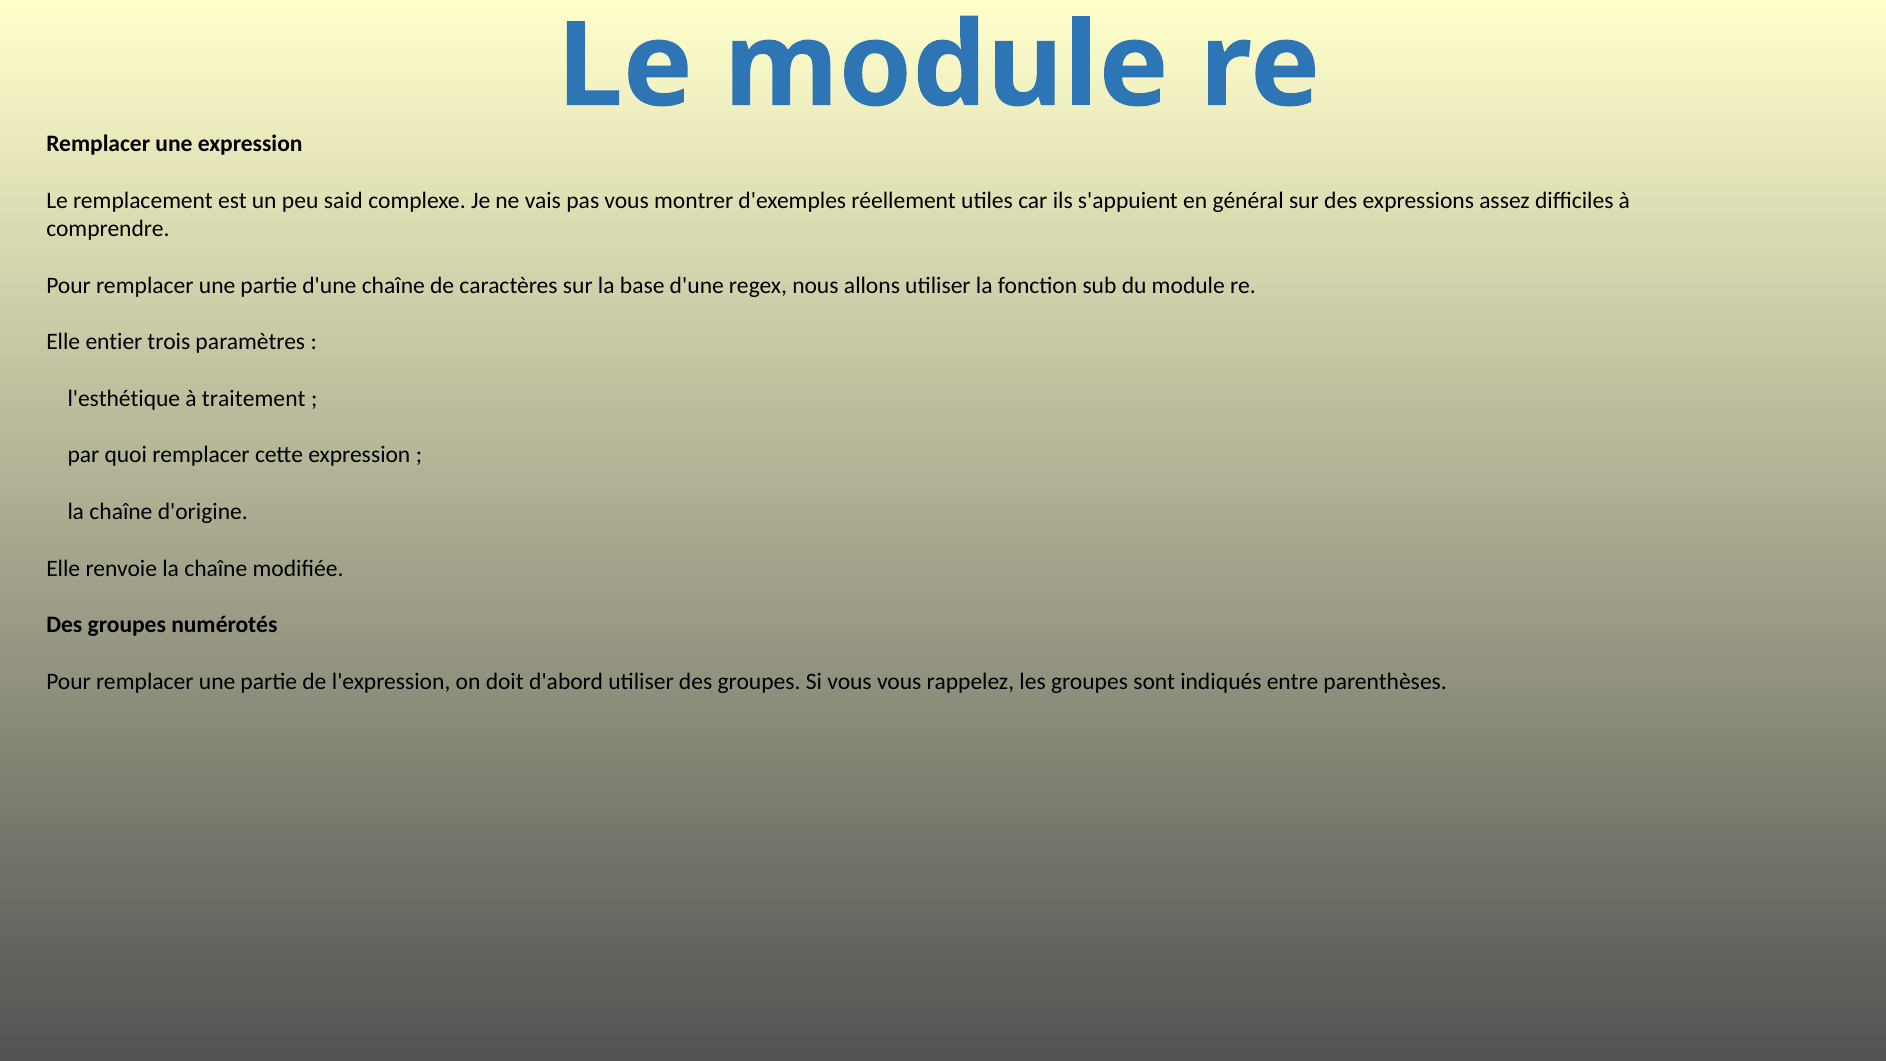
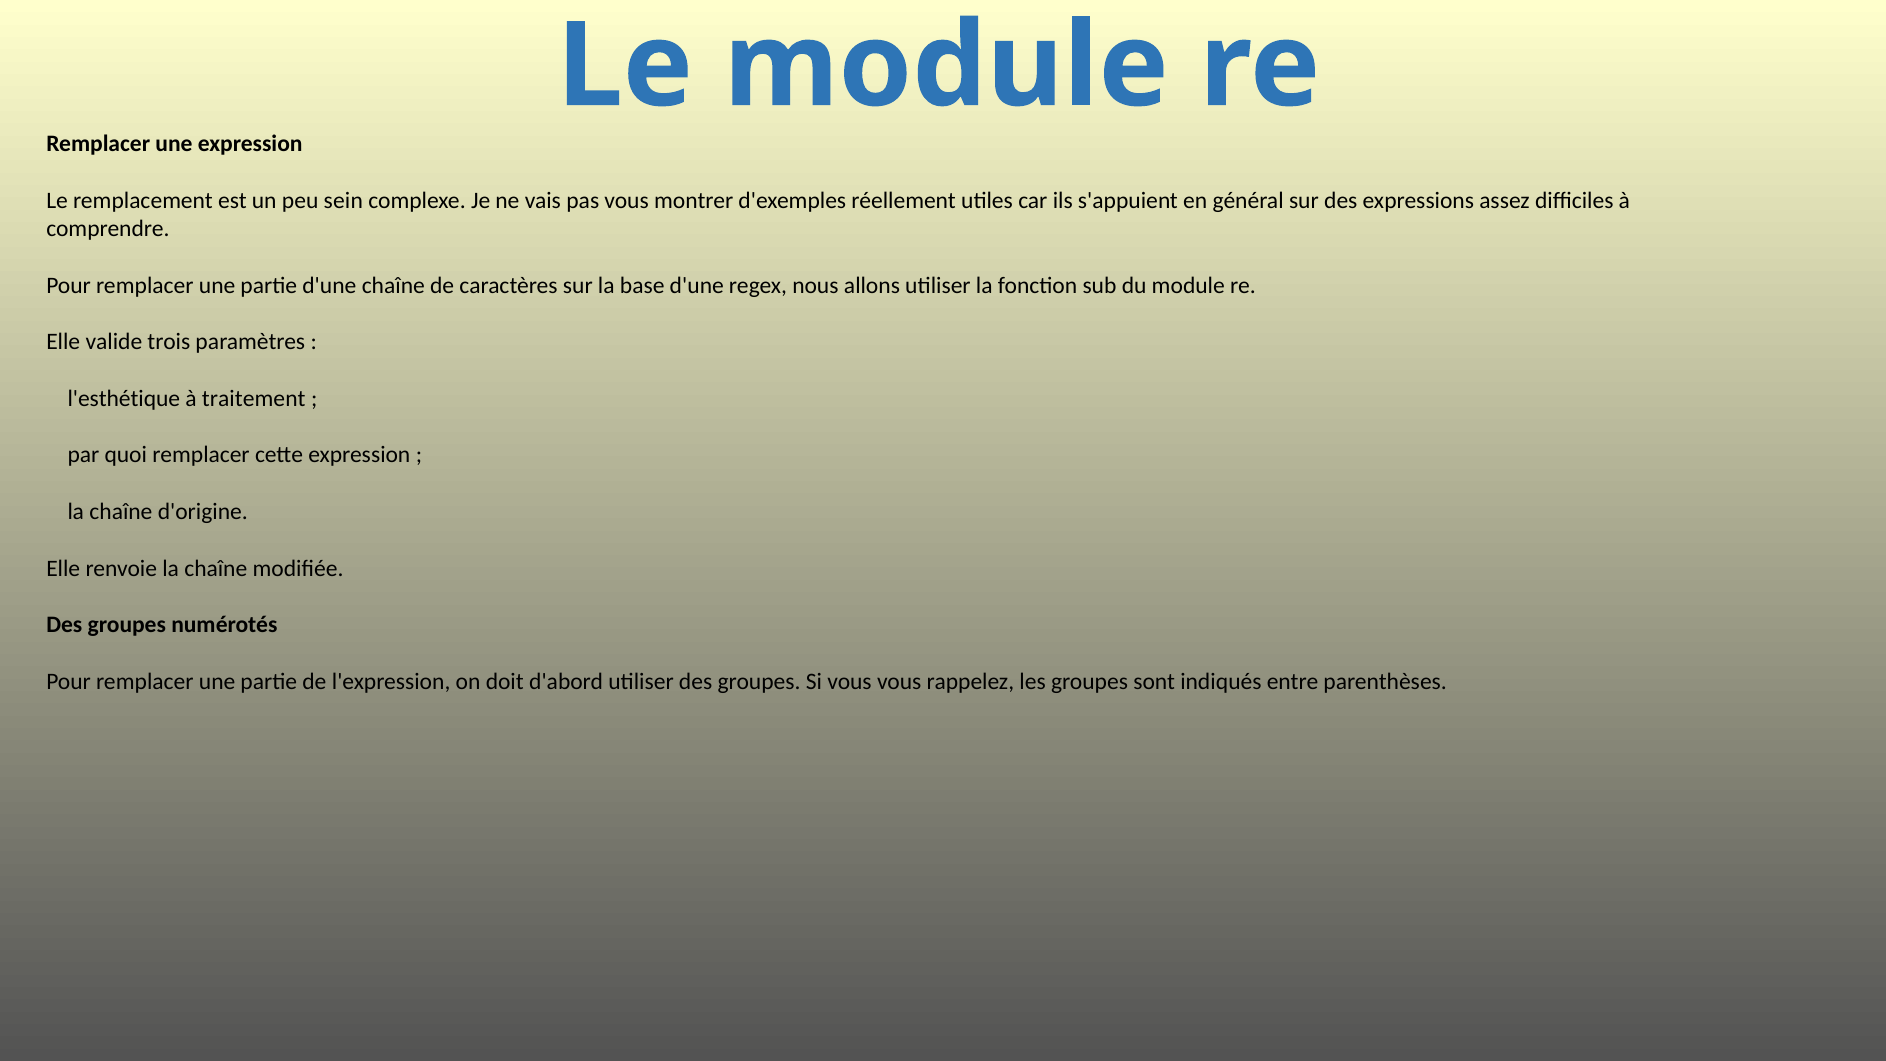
said: said -> sein (343, 200)
entier: entier -> valide (114, 342)
